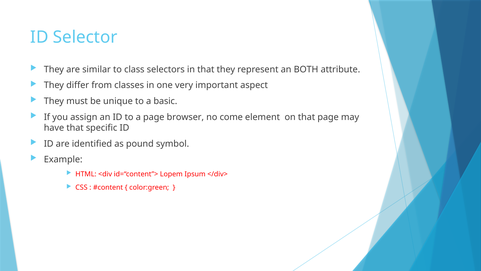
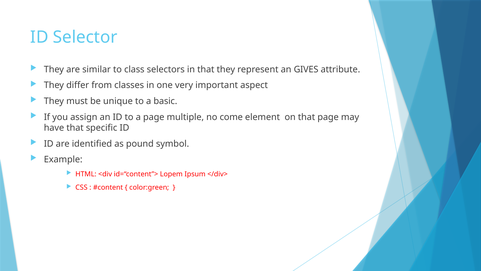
BOTH: BOTH -> GIVES (306, 69)
browser: browser -> multiple (185, 117)
